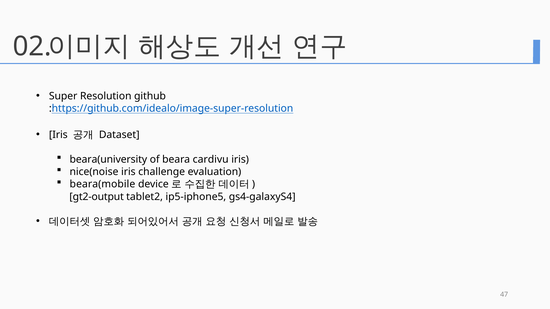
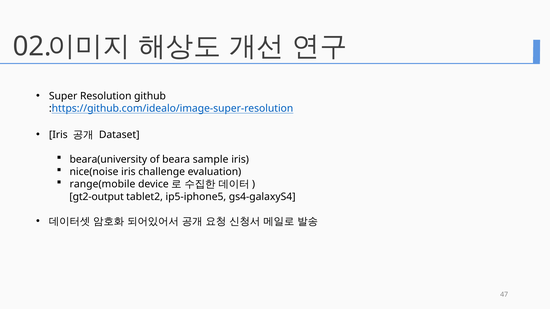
cardivu: cardivu -> sample (211, 160)
beara(mobile: beara(mobile -> range(mobile (102, 184)
